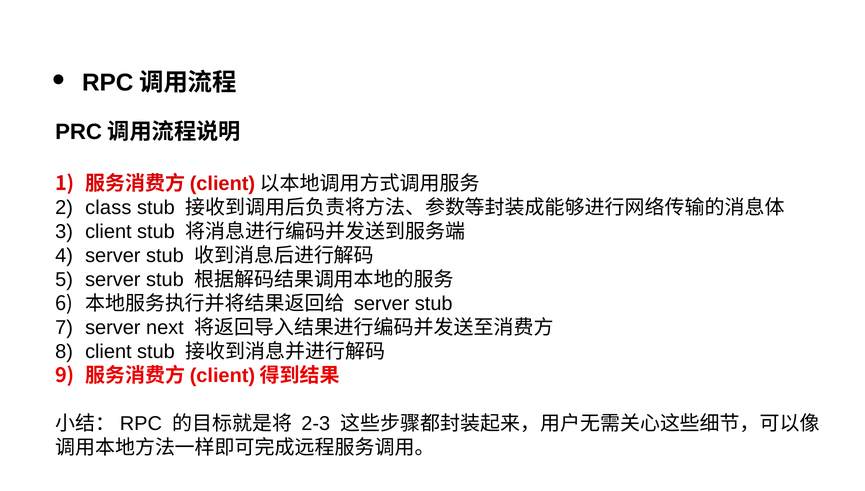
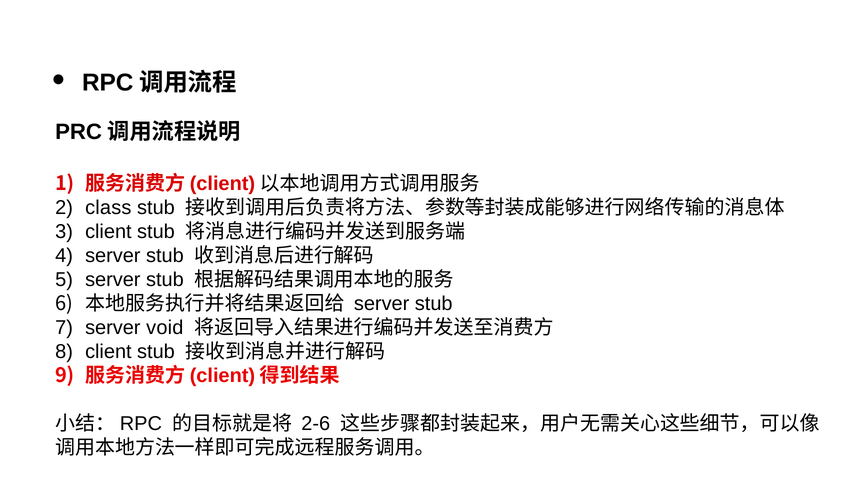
next: next -> void (165, 328)
2-3: 2-3 -> 2-6 (316, 423)
